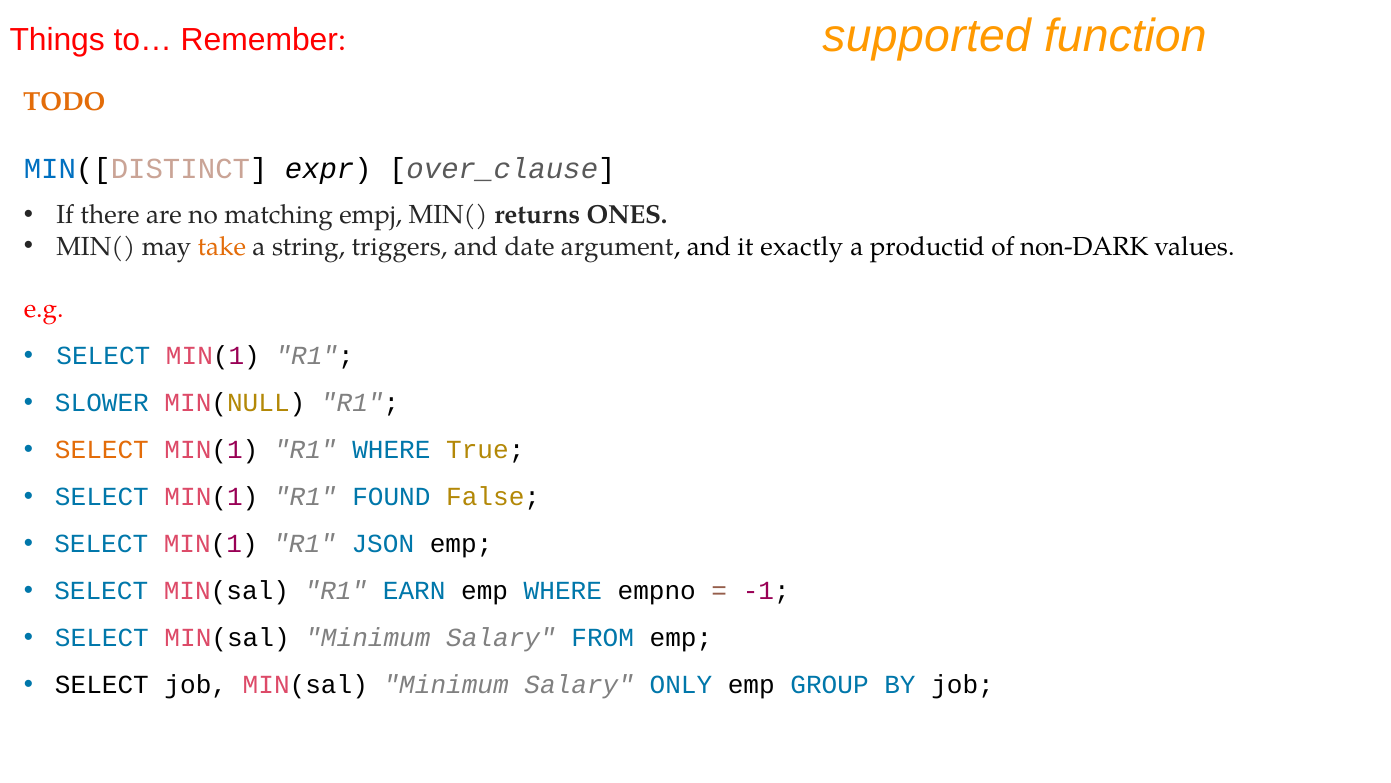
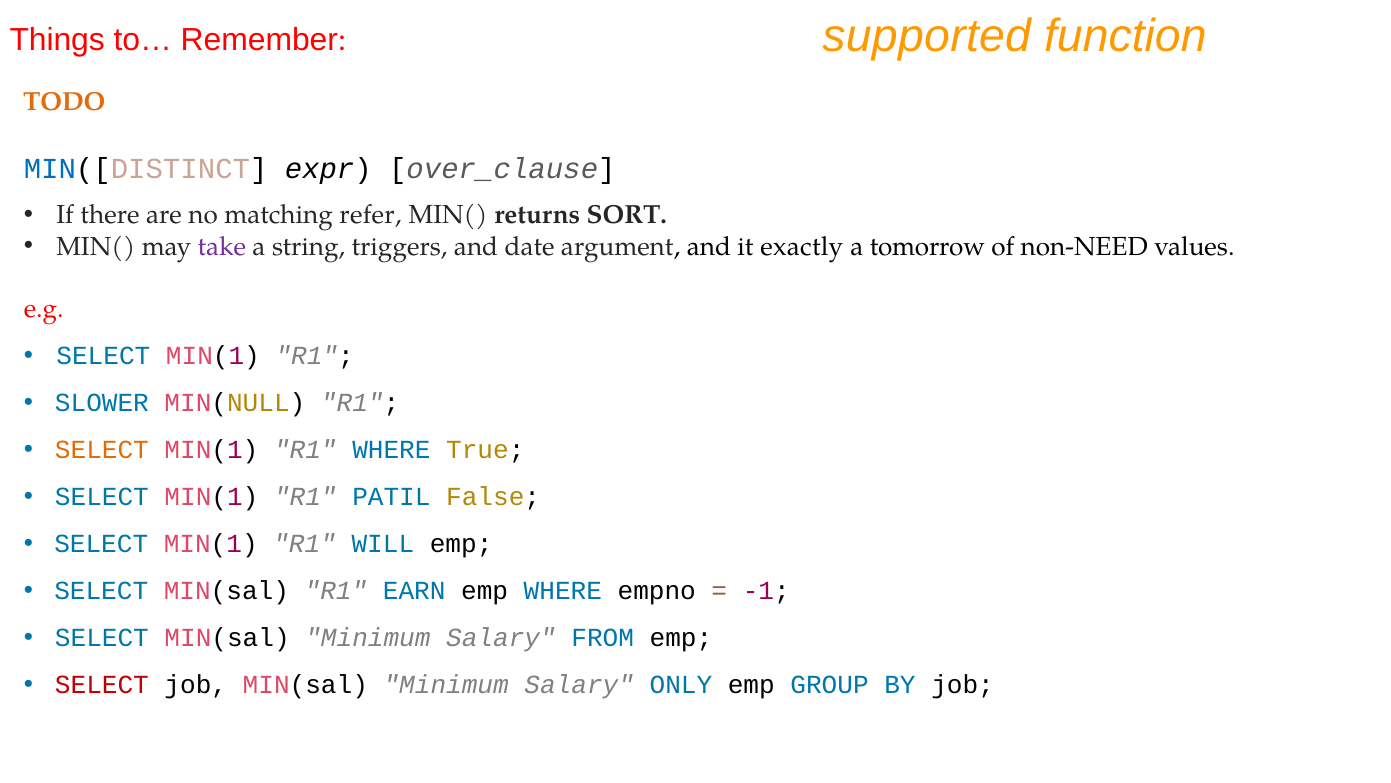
empj: empj -> refer (371, 215)
ONES: ONES -> SORT (627, 215)
take colour: orange -> purple (222, 246)
productid: productid -> tomorrow (927, 246)
non-DARK: non-DARK -> non-NEED (1084, 246)
FOUND: FOUND -> PATIL (391, 497)
JSON: JSON -> WILL (383, 544)
SELECT colour: black -> red (102, 684)
